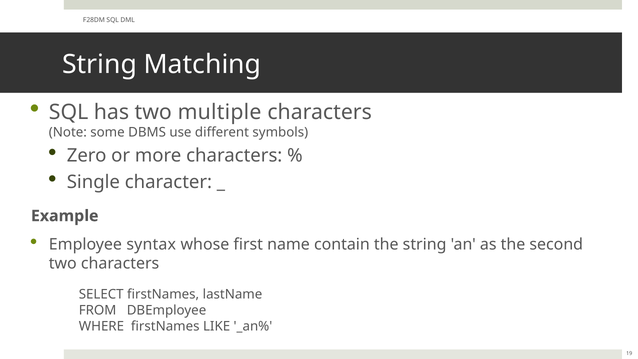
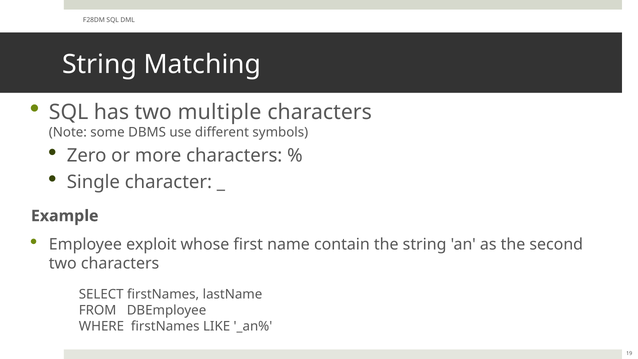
syntax: syntax -> exploit (151, 244)
